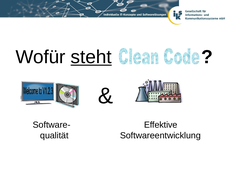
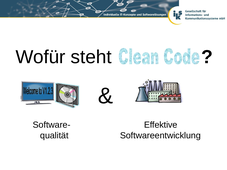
steht underline: present -> none (91, 57)
